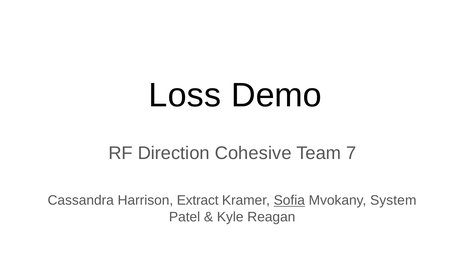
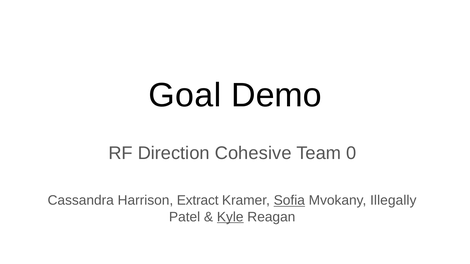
Loss: Loss -> Goal (185, 96)
7: 7 -> 0 (351, 153)
System: System -> Illegally (393, 201)
Kyle underline: none -> present (230, 217)
